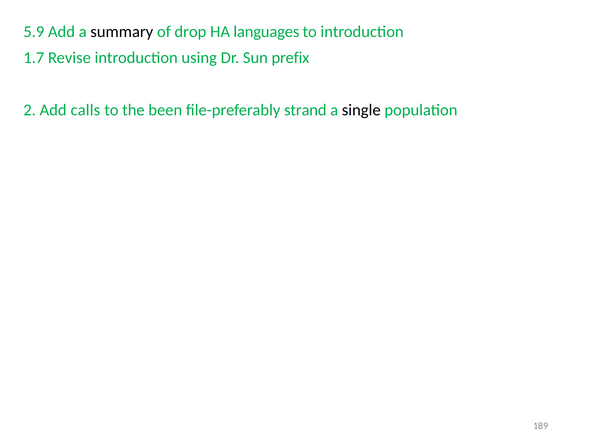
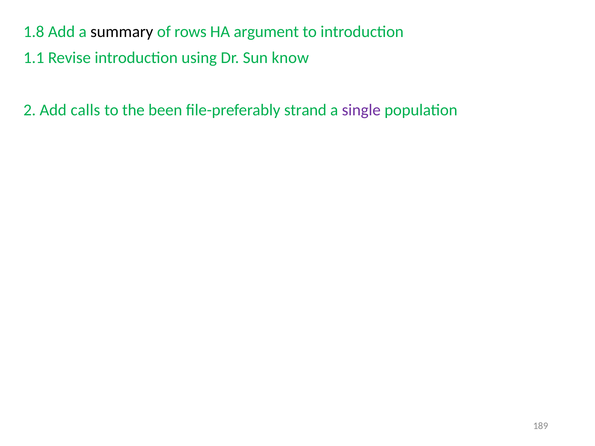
5.9: 5.9 -> 1.8 (34, 32)
drop: drop -> rows (190, 32)
languages: languages -> argument (266, 32)
1.7: 1.7 -> 1.1 (34, 58)
prefix: prefix -> know (290, 58)
single colour: black -> purple (361, 110)
